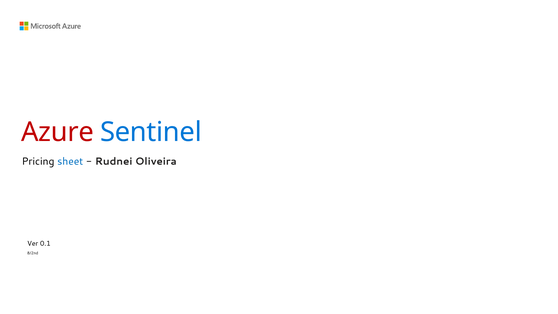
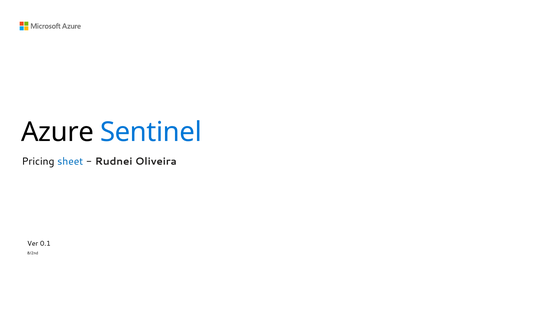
Azure colour: red -> black (58, 132)
